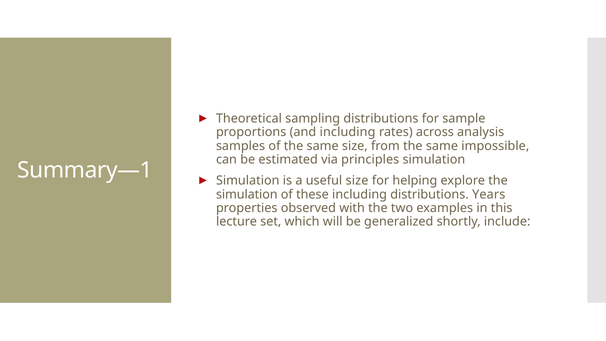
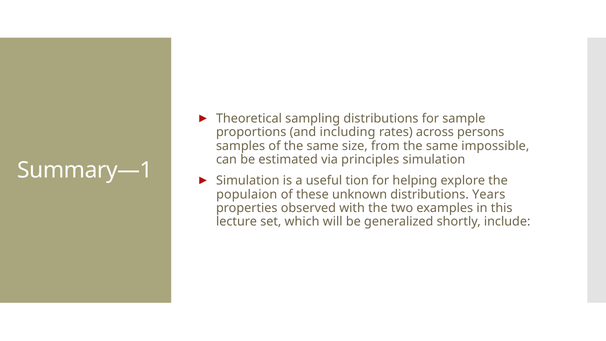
analysis: analysis -> persons (481, 132)
useful size: size -> tion (357, 181)
simulation: simulation -> populaion (247, 194)
these including: including -> unknown (360, 194)
